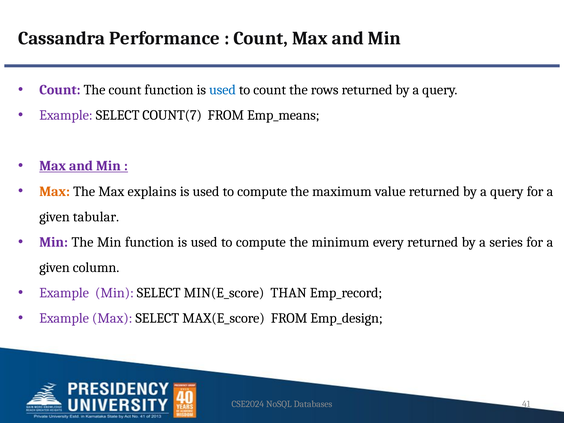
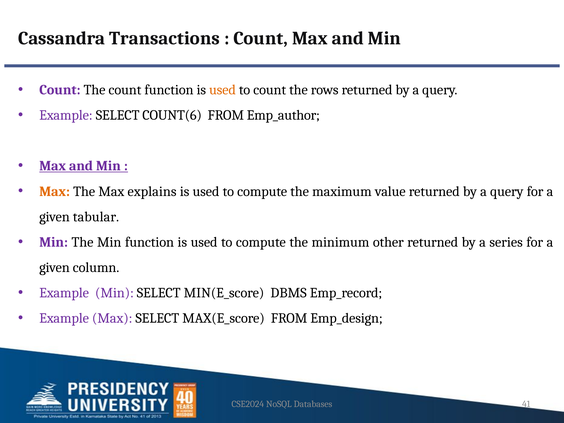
Performance: Performance -> Transactions (164, 38)
used colour: blue -> orange (222, 90)
COUNT(7: COUNT(7 -> COUNT(6 (172, 115)
Emp_means: Emp_means -> Emp_author (283, 115)
every: every -> other (388, 242)
THAN: THAN -> DBMS (289, 293)
